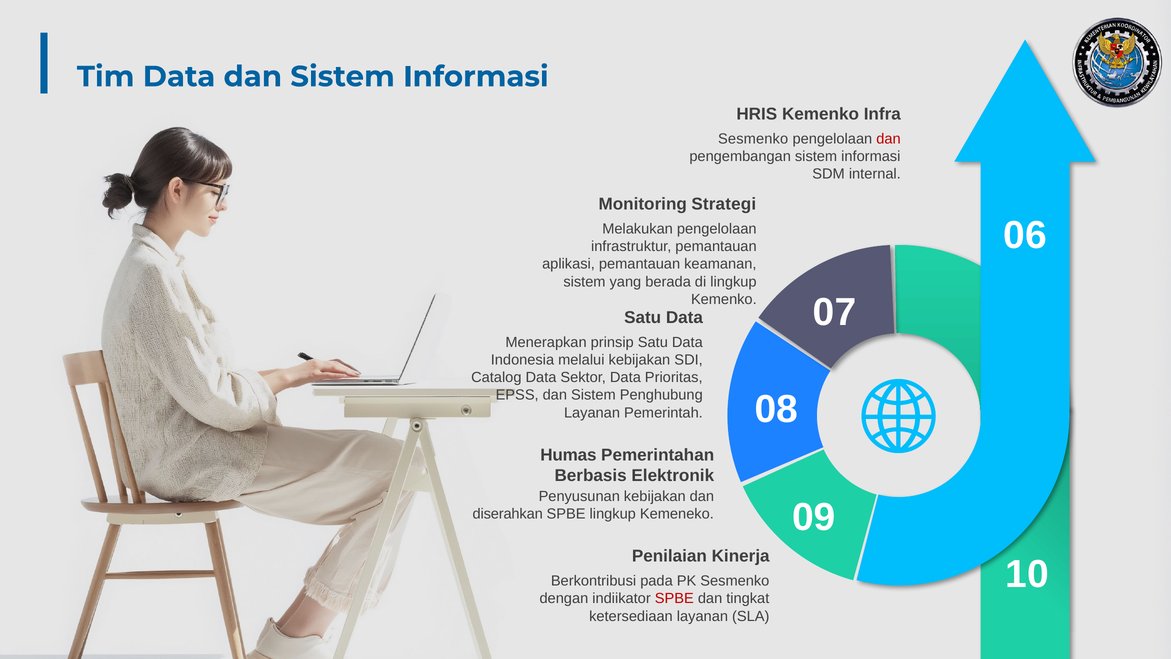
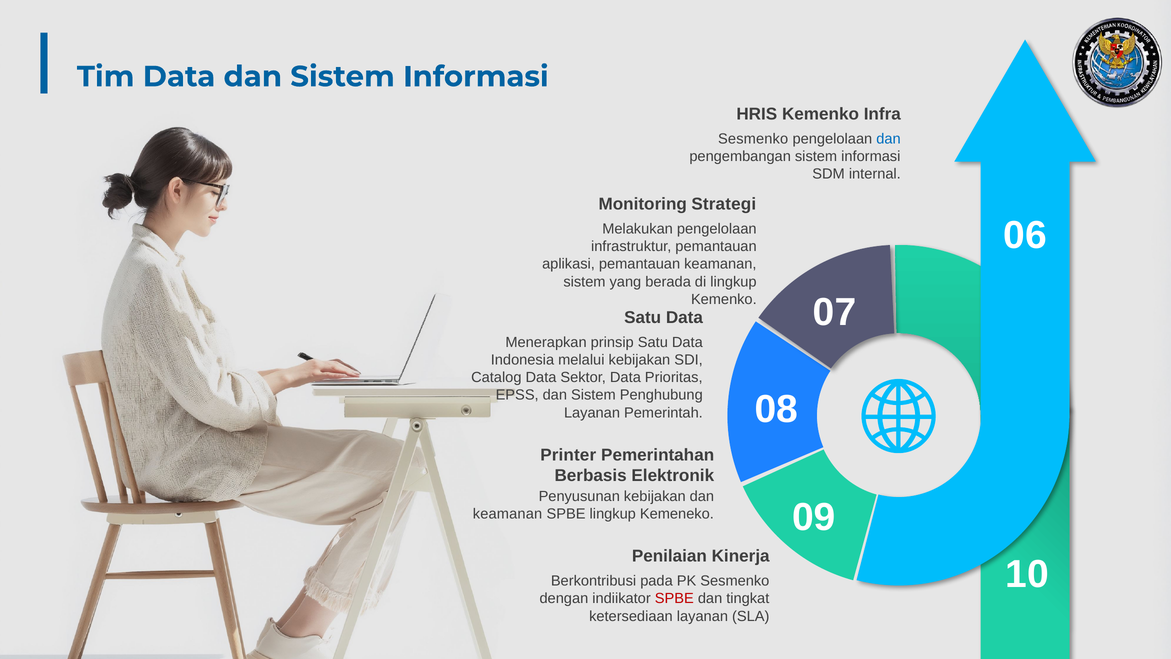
dan colour: red -> blue (888, 139)
Humas: Humas -> Printer (568, 455)
diserahkan: diserahkan -> keamanan (508, 514)
